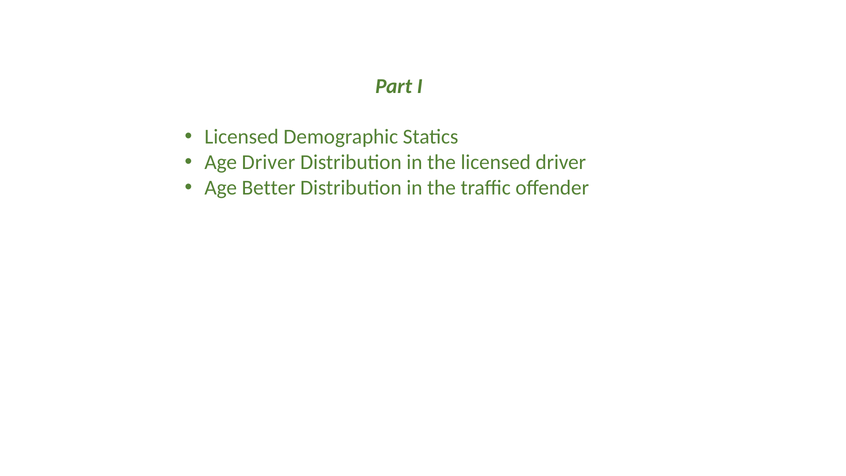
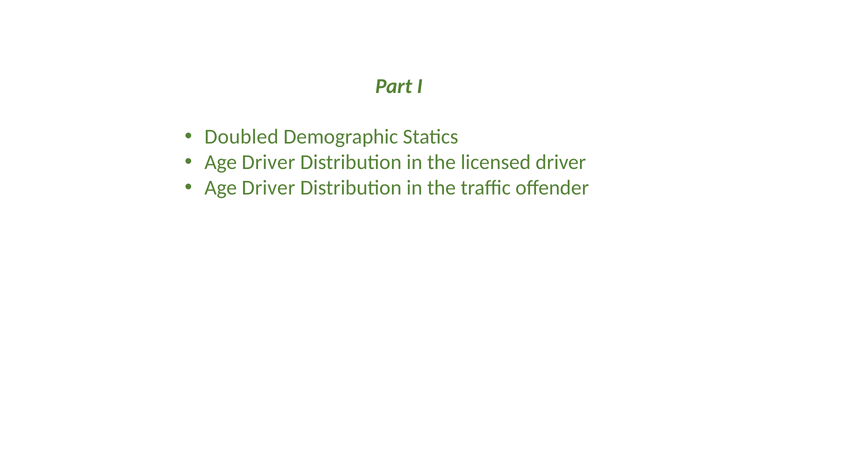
Licensed: Licensed -> Doubled (242, 137)
Better: Better -> Driver (268, 188)
